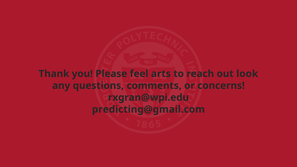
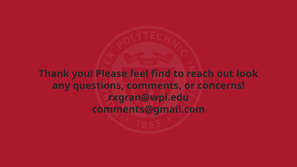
arts: arts -> find (161, 74)
predicting@gmail.com: predicting@gmail.com -> comments@gmail.com (148, 109)
